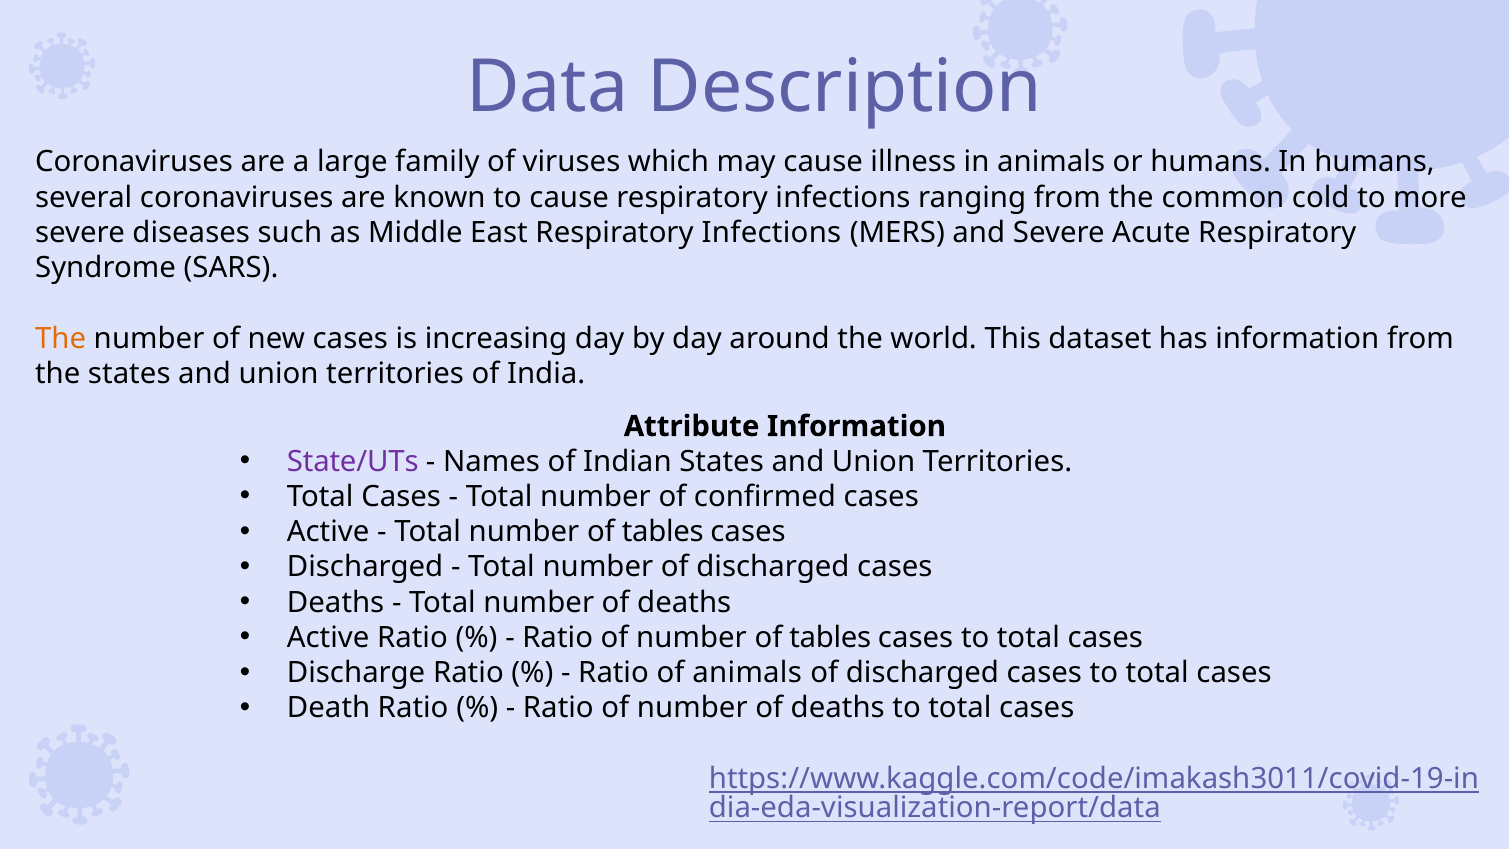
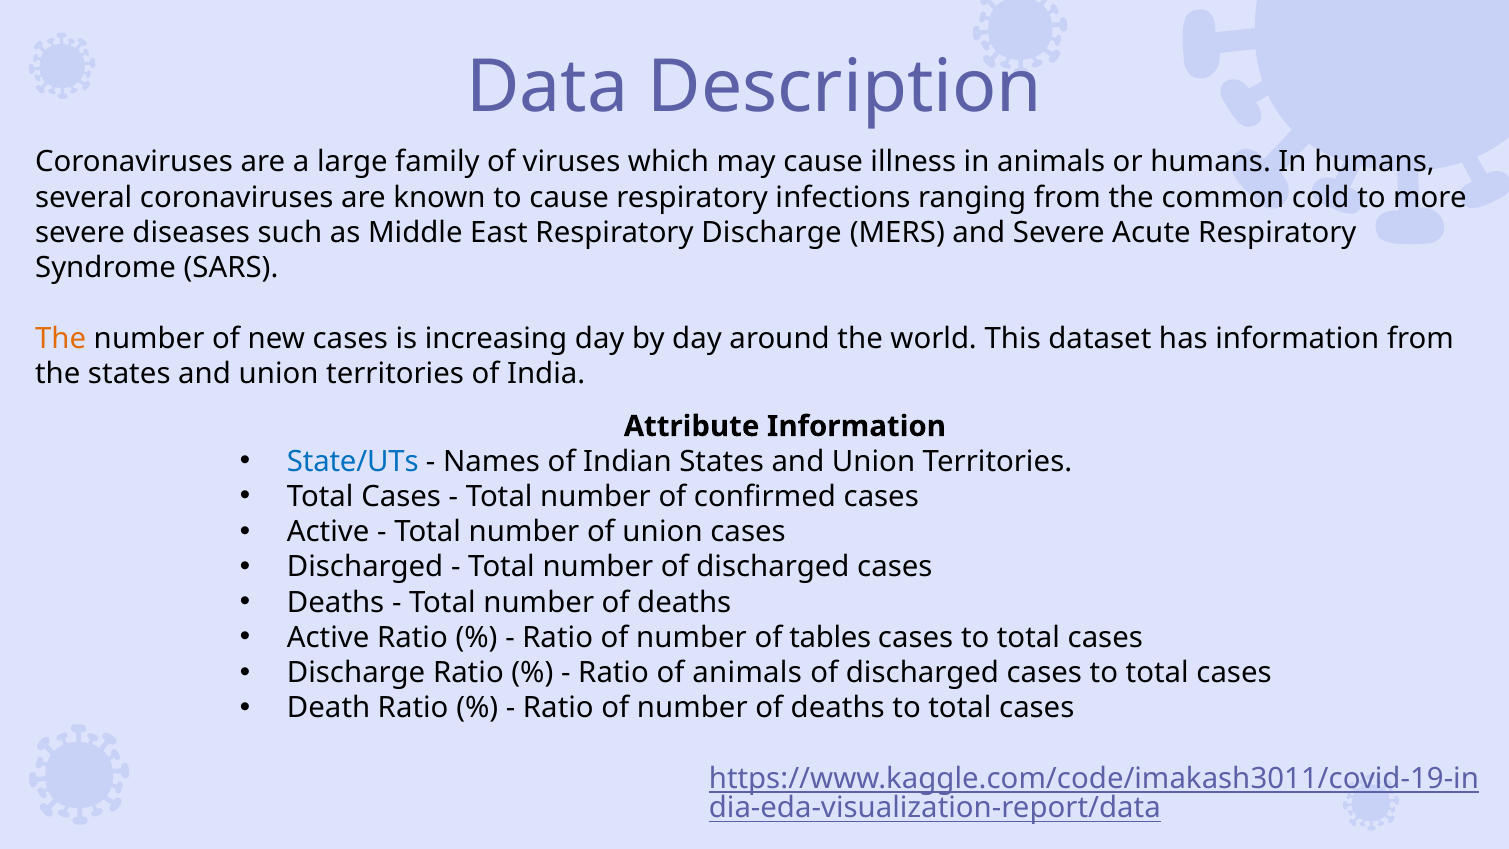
East Respiratory Infections: Infections -> Discharge (772, 233)
State/UTs colour: purple -> blue (353, 461)
Total number of tables: tables -> union (663, 532)
